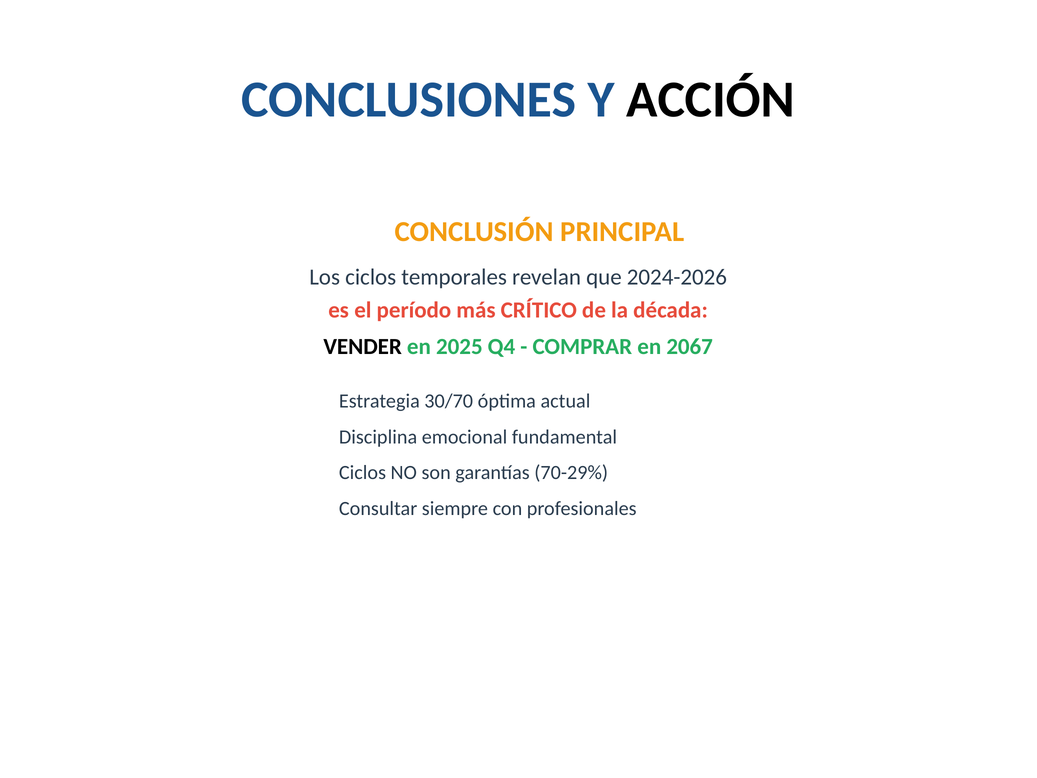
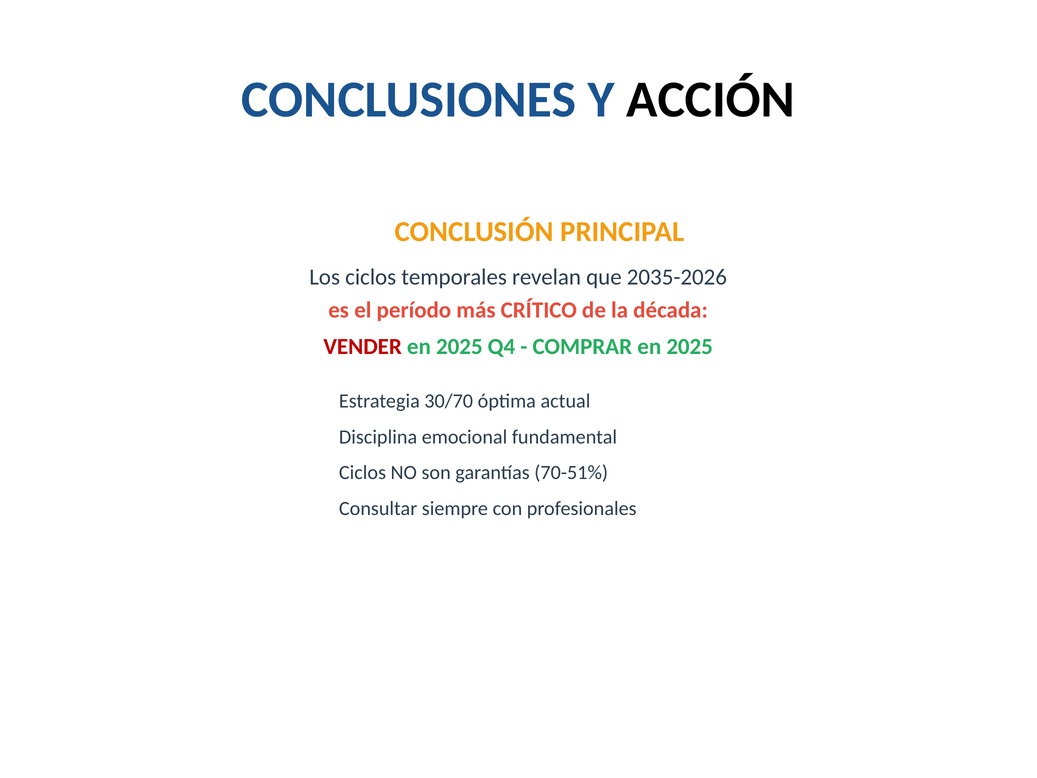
2024-2026: 2024-2026 -> 2035-2026 (677, 277)
VENDER colour: black -> red (363, 347)
COMPRAR en 2067: 2067 -> 2025 (690, 347)
70-29%: 70-29% -> 70-51% (571, 473)
